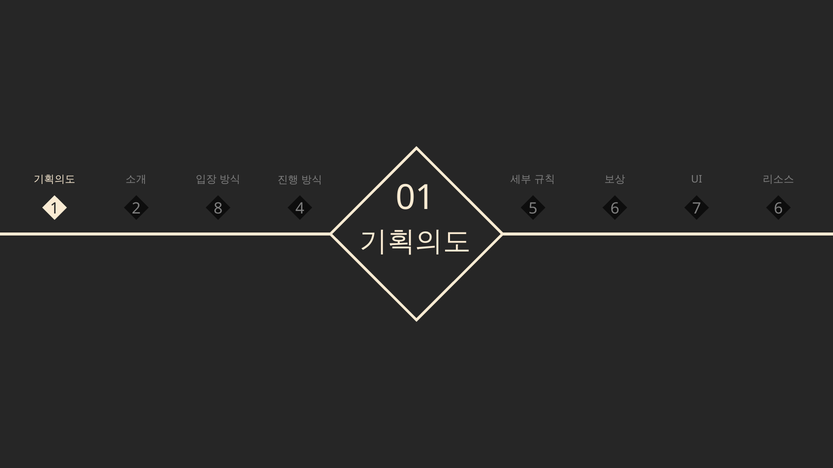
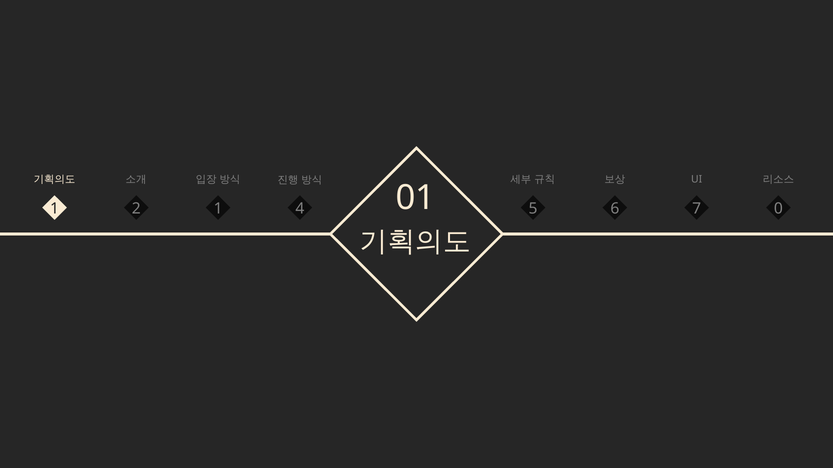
2 8: 8 -> 1 (218, 209)
4 6: 6 -> 0 (778, 209)
